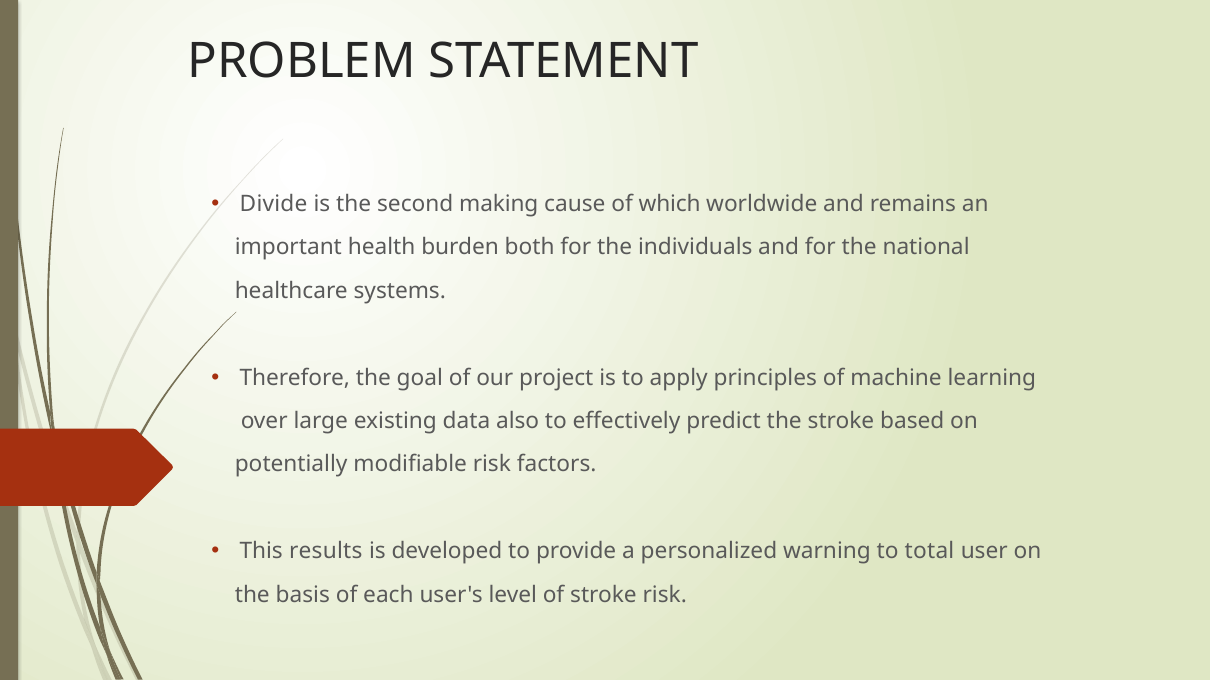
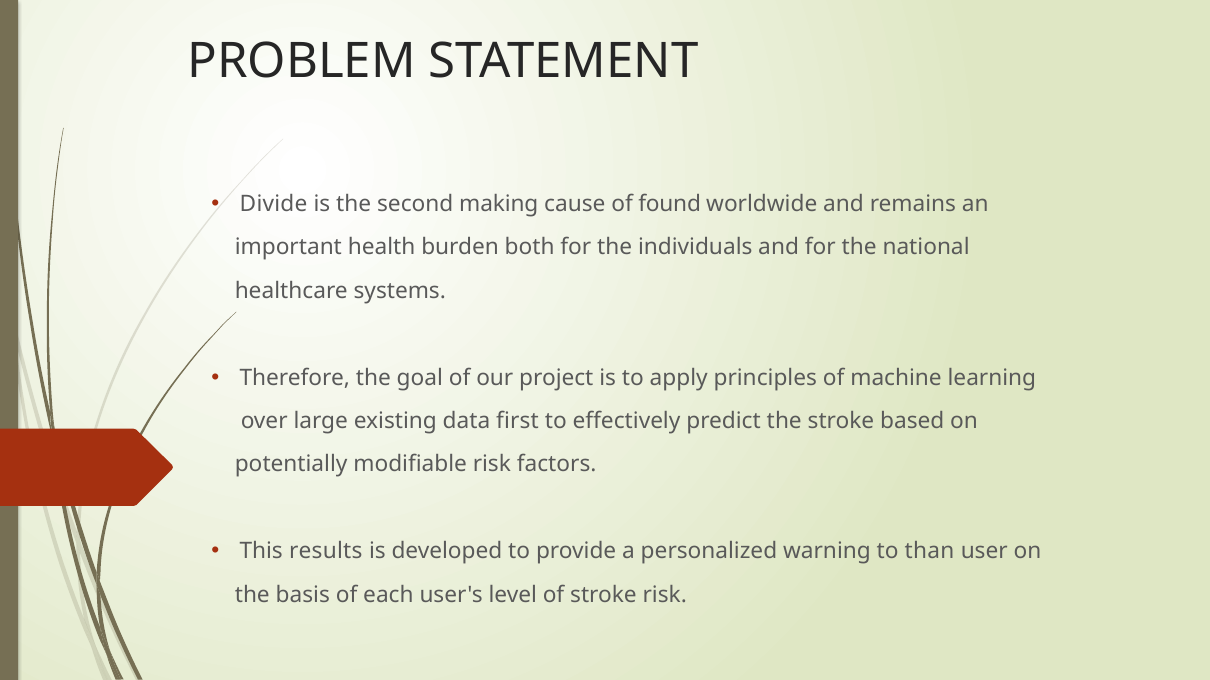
which: which -> found (670, 204)
also: also -> first (518, 421)
total: total -> than (930, 552)
